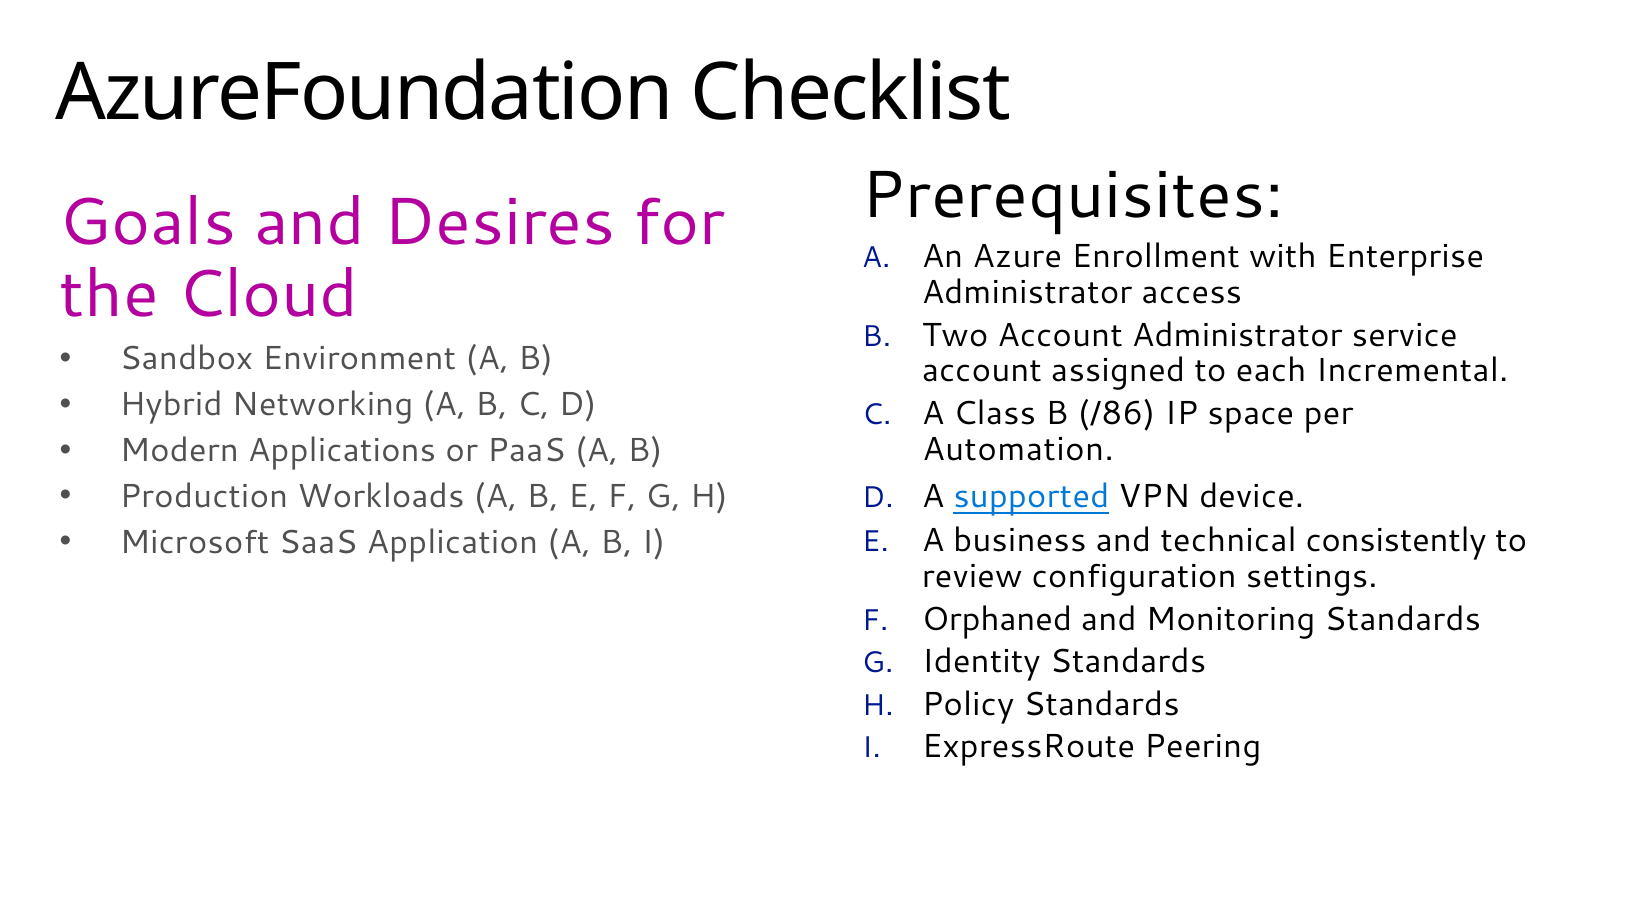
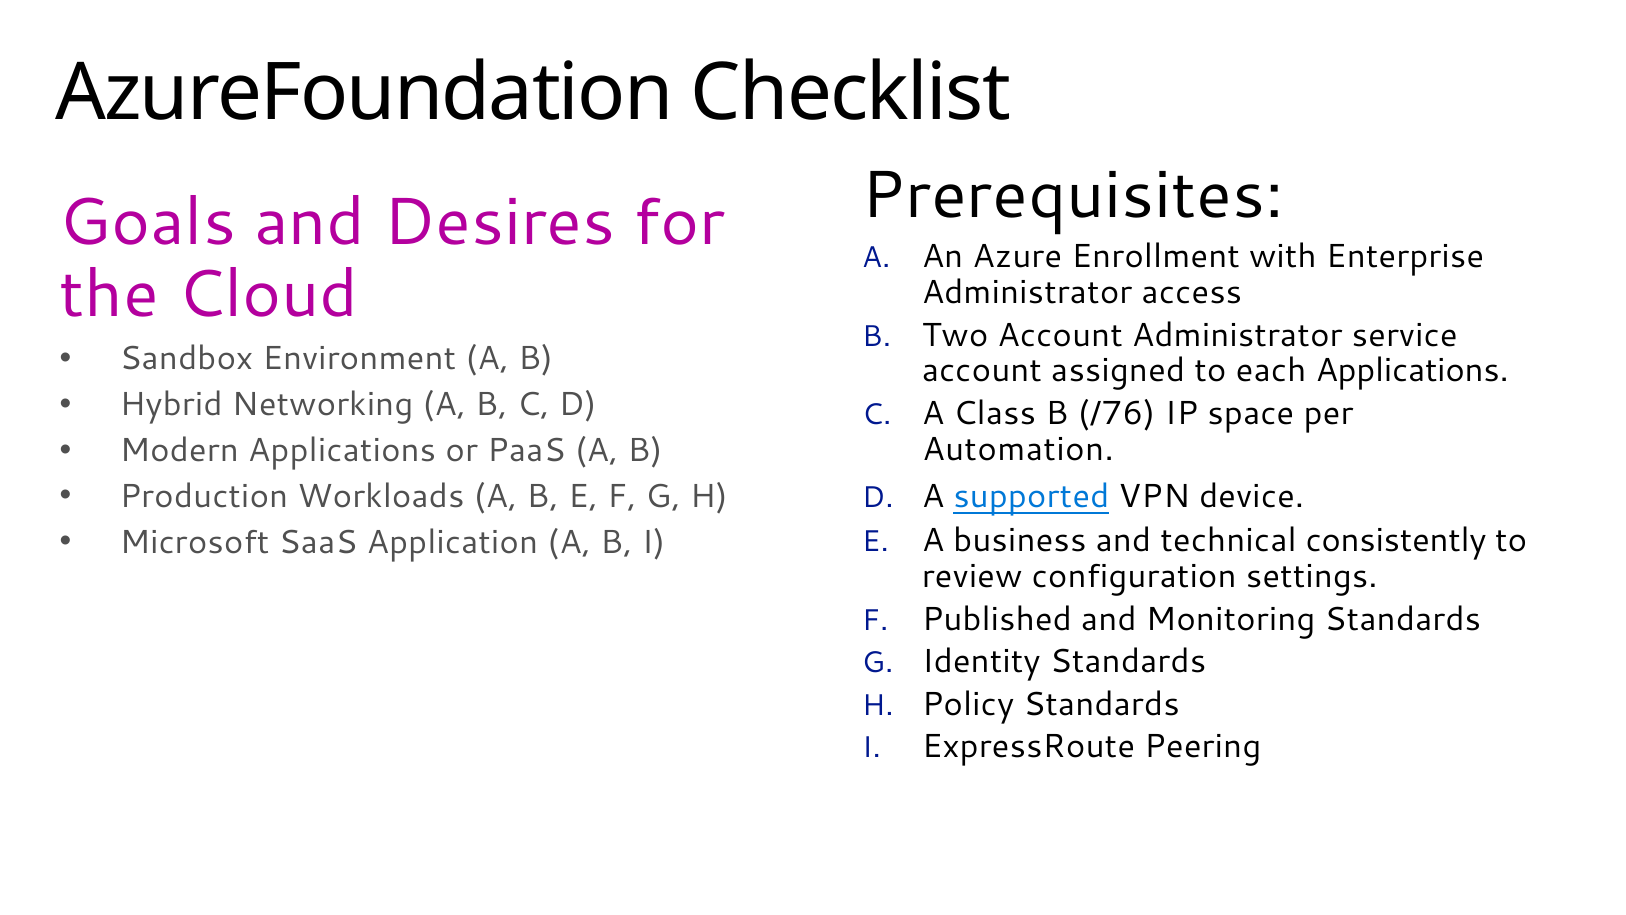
each Incremental: Incremental -> Applications (1412, 371)
/86: /86 -> /76 (1117, 413)
Orphaned: Orphaned -> Published (997, 619)
